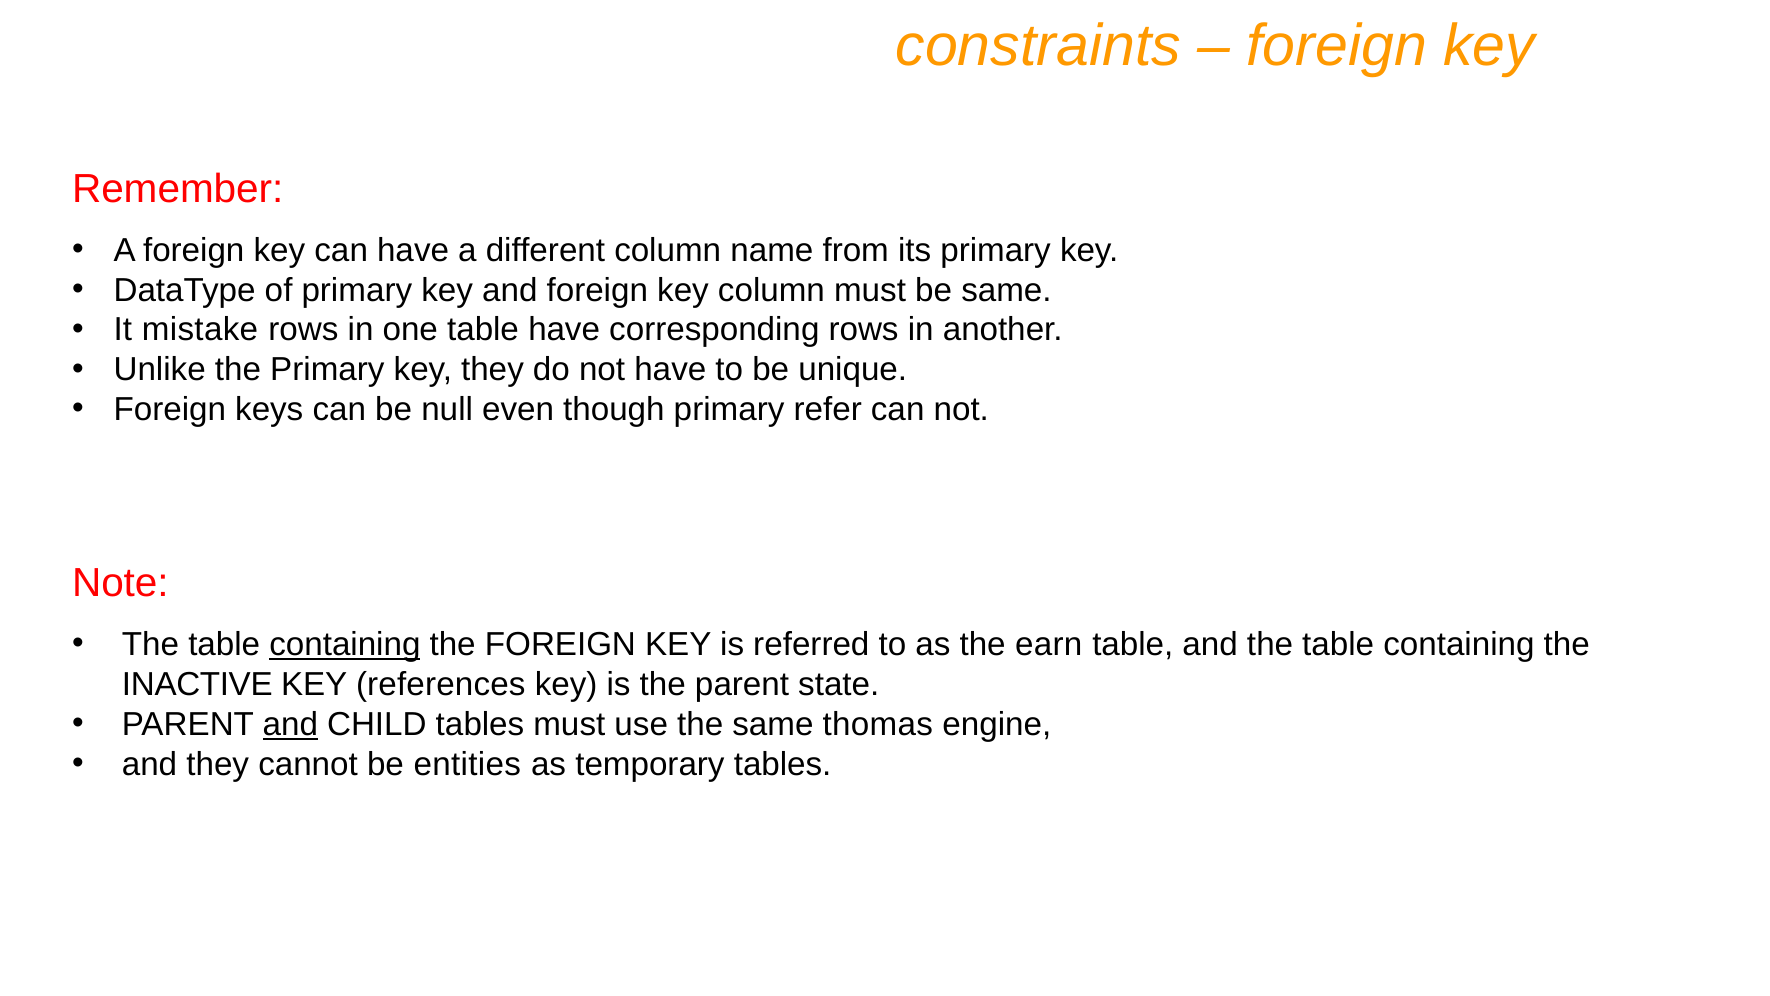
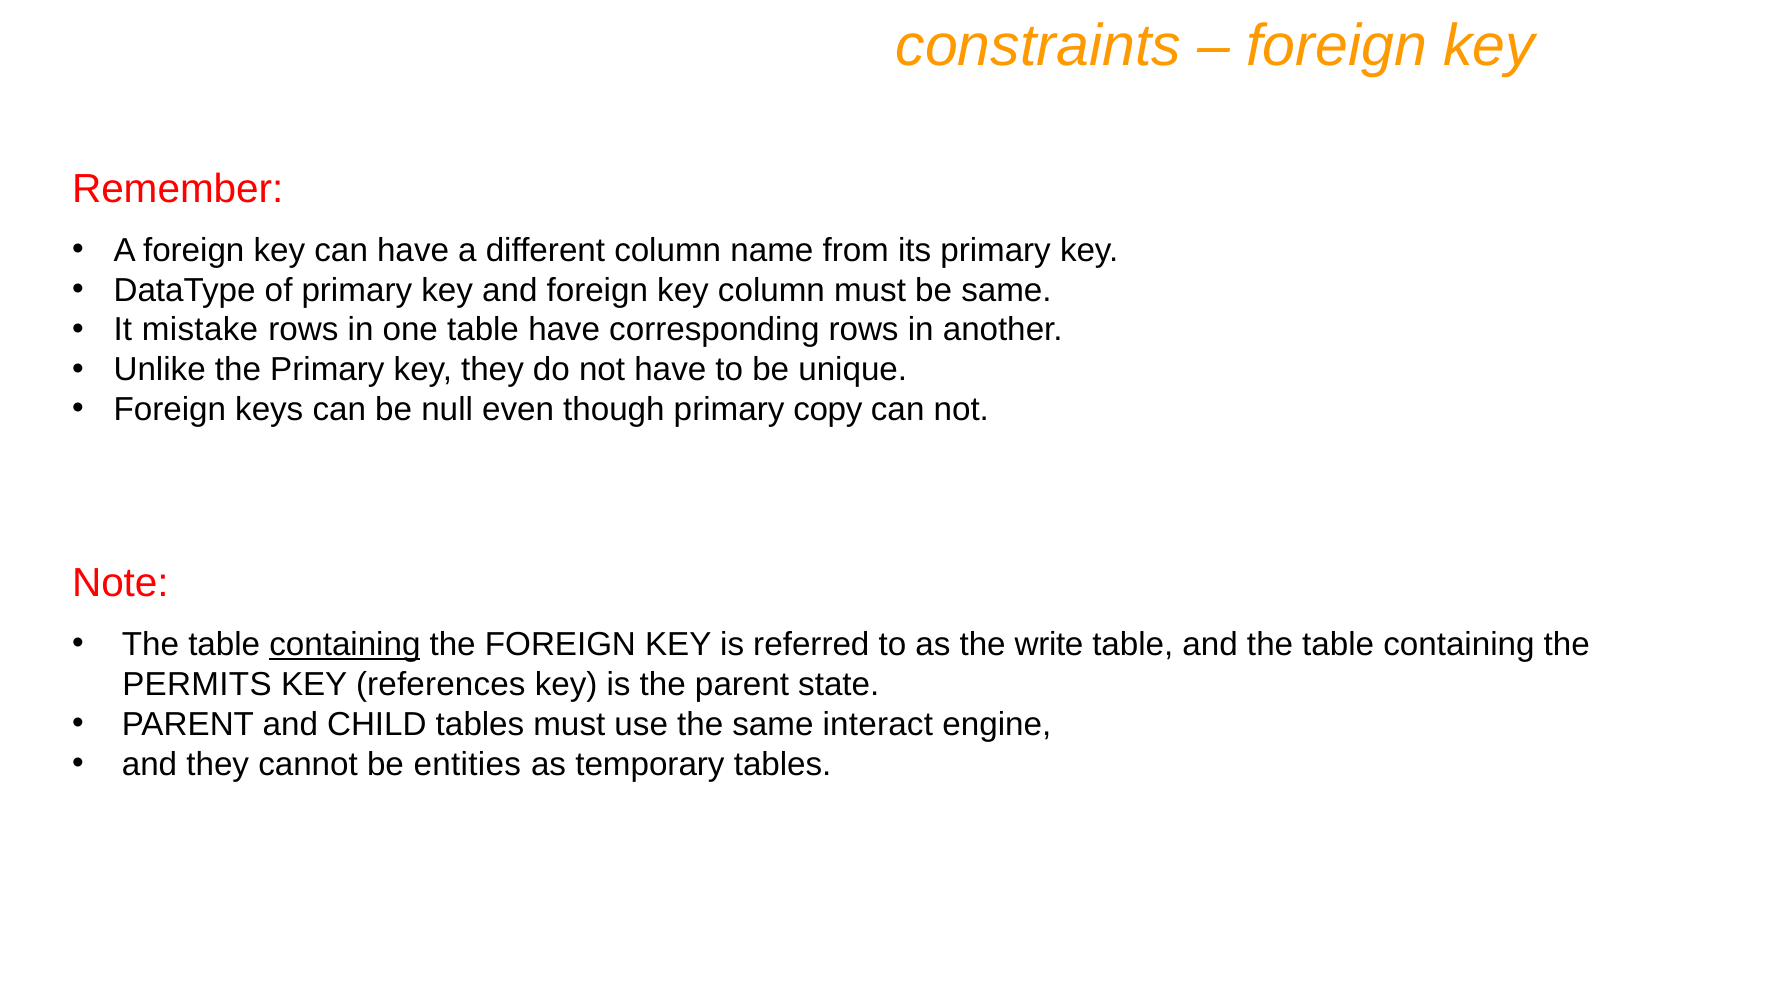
refer: refer -> copy (828, 410)
earn: earn -> write (1049, 644)
INACTIVE: INACTIVE -> PERMITS (197, 684)
and underline: present -> none (290, 724)
thomas: thomas -> interact (878, 724)
